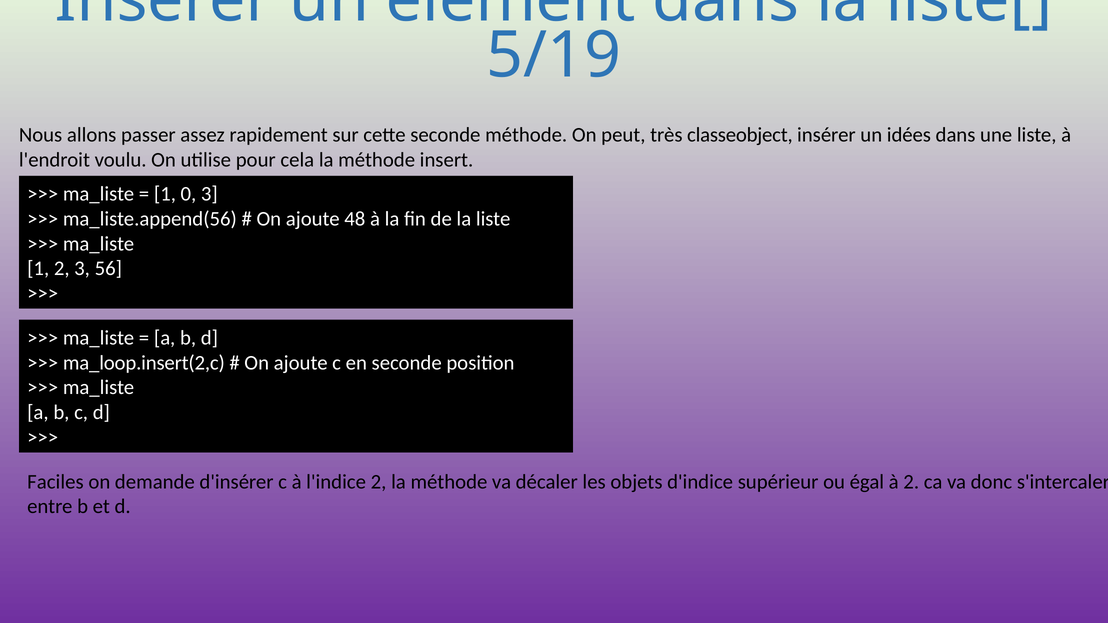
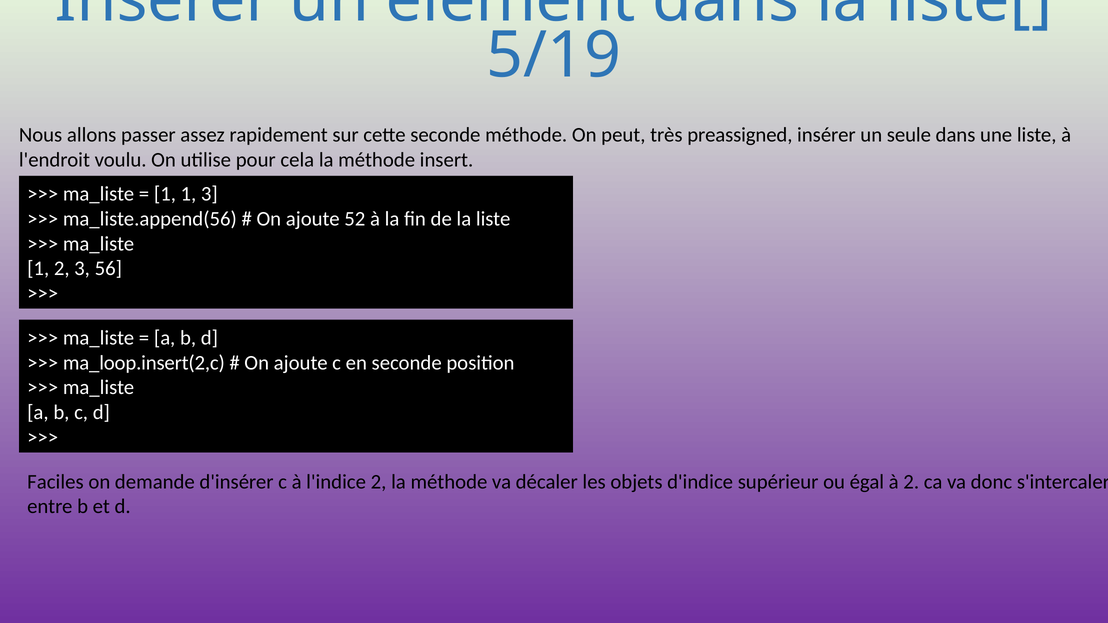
classeobject: classeobject -> preassigned (740, 135)
idées: idées -> seule (909, 135)
1 0: 0 -> 1 (188, 194)
48: 48 -> 52 (355, 219)
